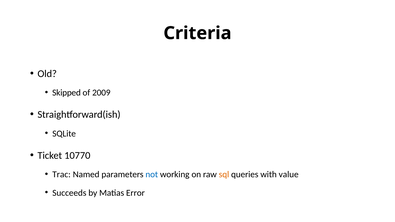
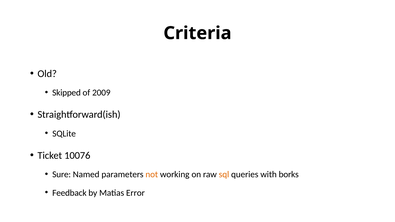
10770: 10770 -> 10076 (77, 156)
Trac: Trac -> Sure (62, 175)
not colour: blue -> orange (152, 175)
value: value -> borks (289, 175)
Succeeds: Succeeds -> Feedback (69, 193)
